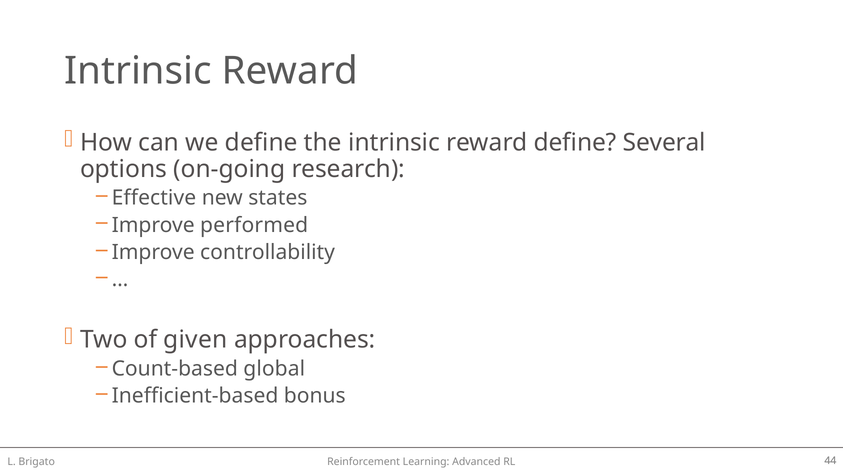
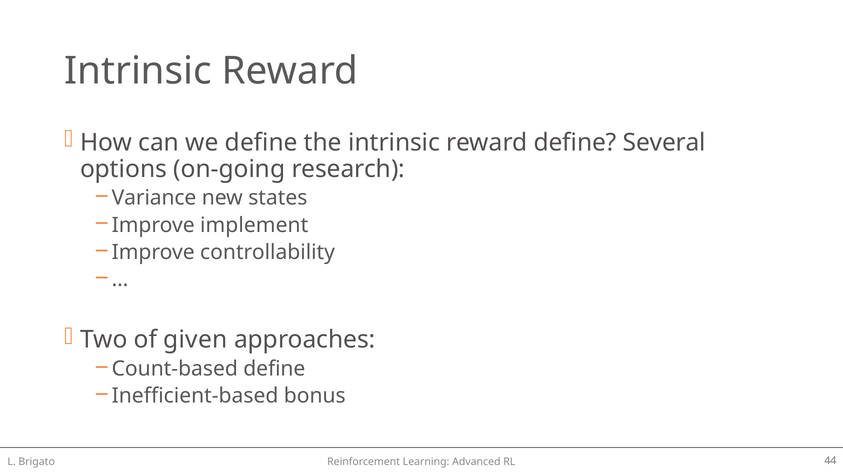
Effective: Effective -> Variance (154, 198)
performed: performed -> implement (254, 225)
Count-based global: global -> define (274, 369)
